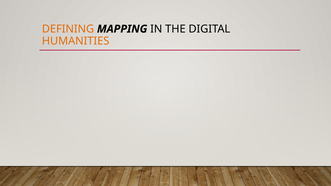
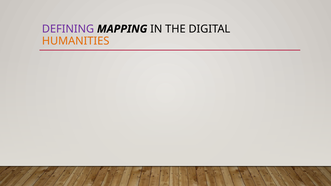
DEFINING colour: orange -> purple (68, 29)
